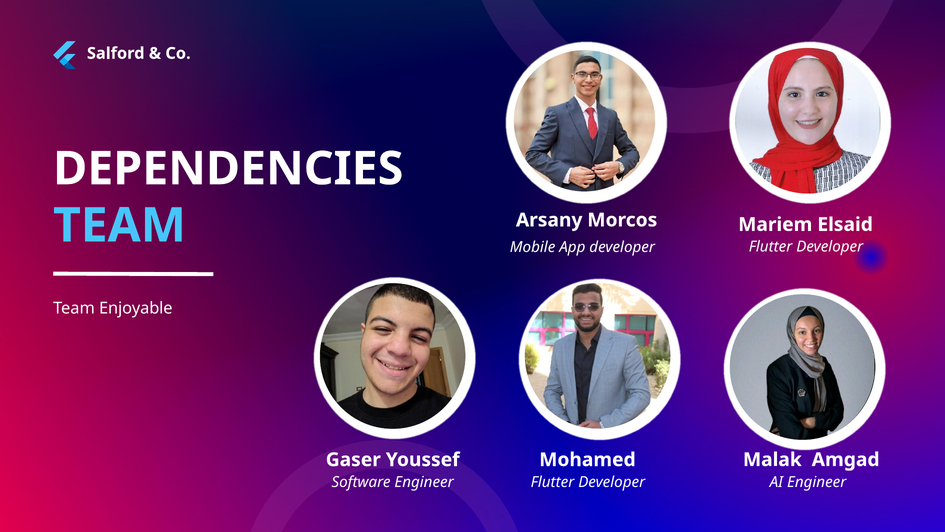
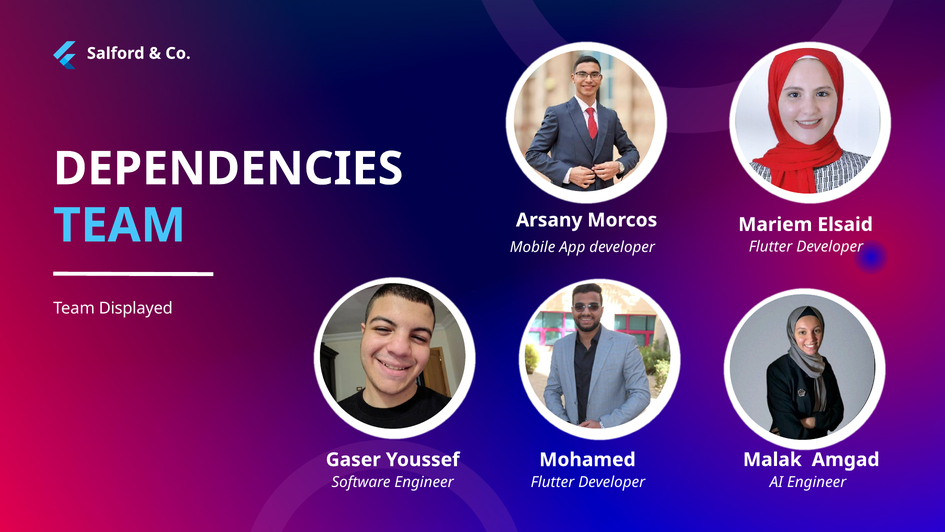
Enjoyable: Enjoyable -> Displayed (136, 308)
